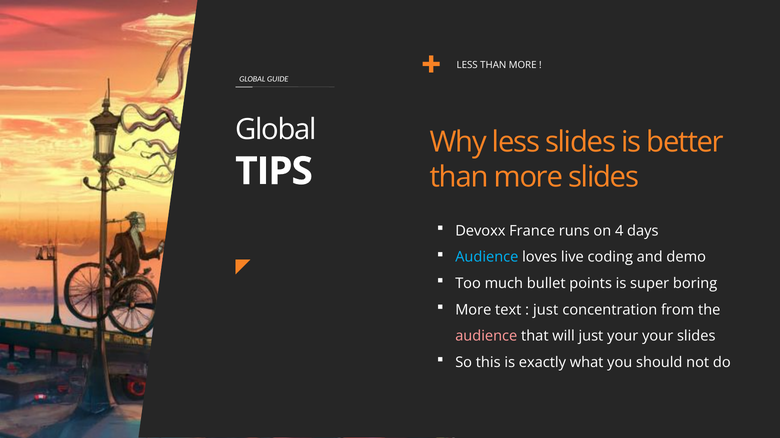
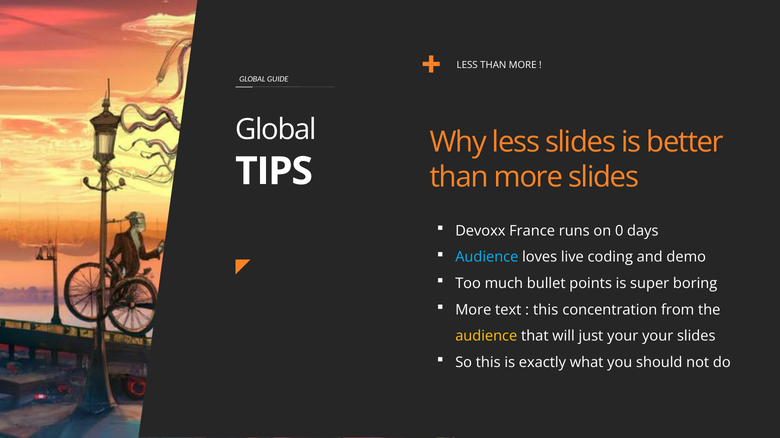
4: 4 -> 0 (619, 231)
just: just -> this (546, 310)
audience colour: pink -> yellow (486, 337)
